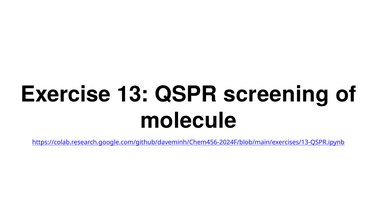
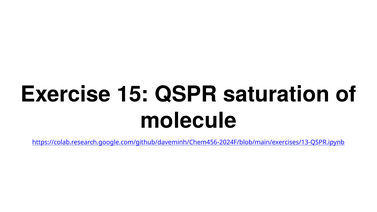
13: 13 -> 15 (133, 94)
screening: screening -> saturation (276, 94)
